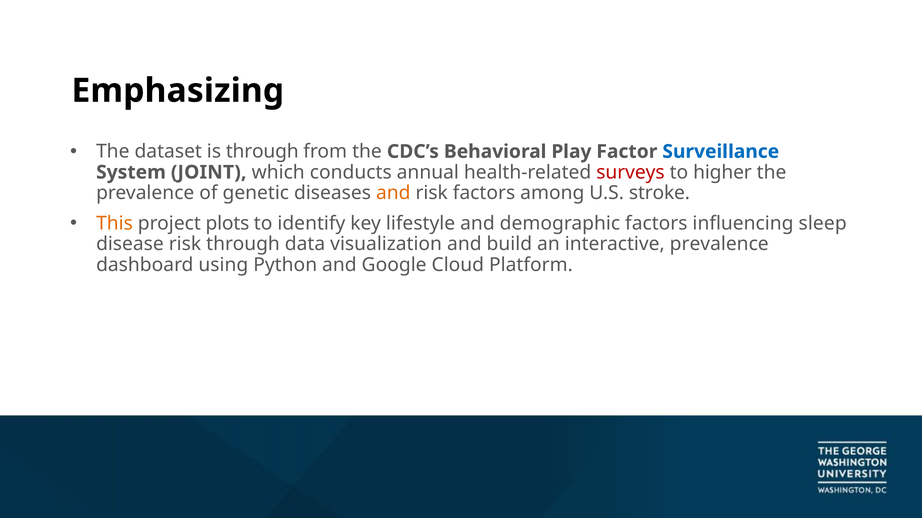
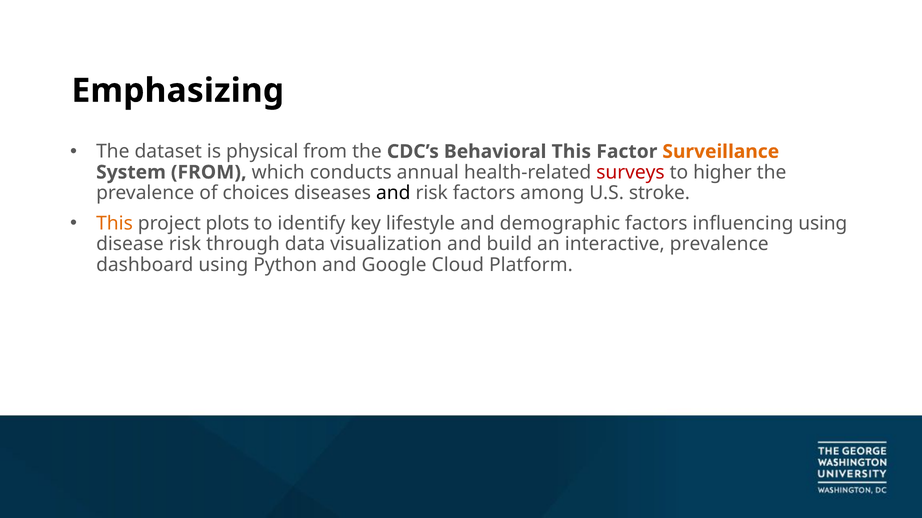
is through: through -> physical (262, 152)
Behavioral Play: Play -> This (571, 152)
Surveillance colour: blue -> orange (721, 152)
System JOINT: JOINT -> FROM (209, 172)
genetic: genetic -> choices (256, 193)
and colour: orange -> black (393, 193)
influencing sleep: sleep -> using (823, 224)
